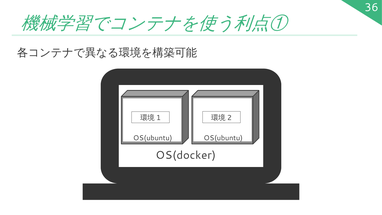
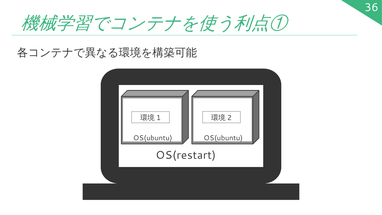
OS(docker: OS(docker -> OS(restart (186, 155)
